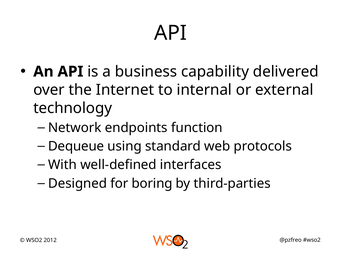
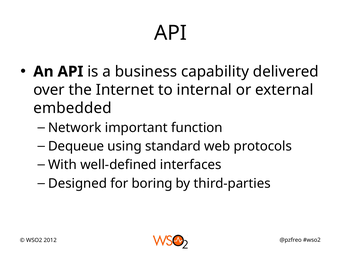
technology: technology -> embedded (73, 108)
endpoints: endpoints -> important (136, 127)
